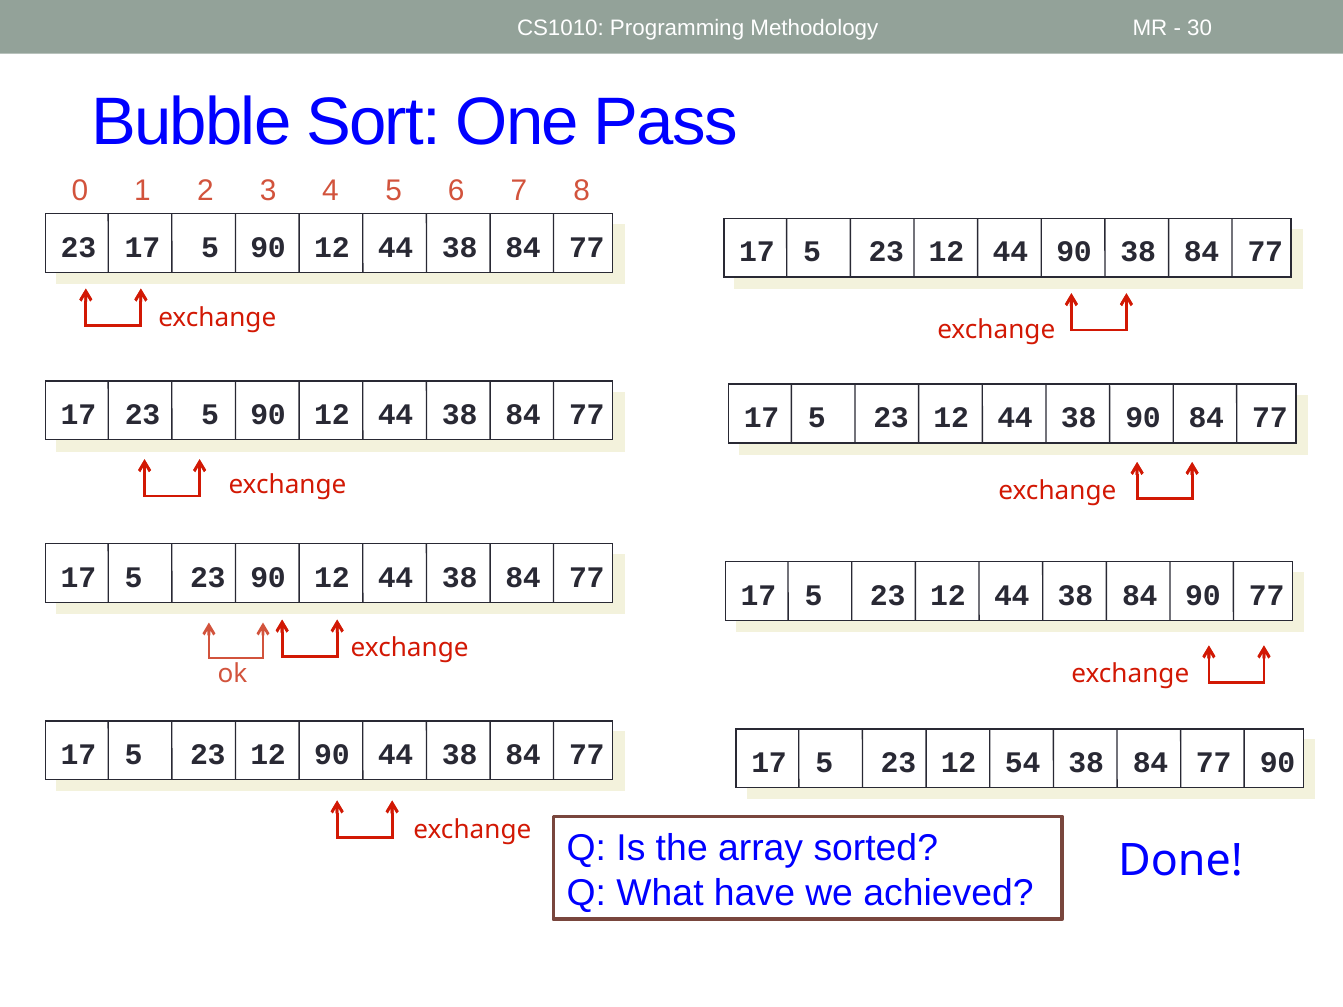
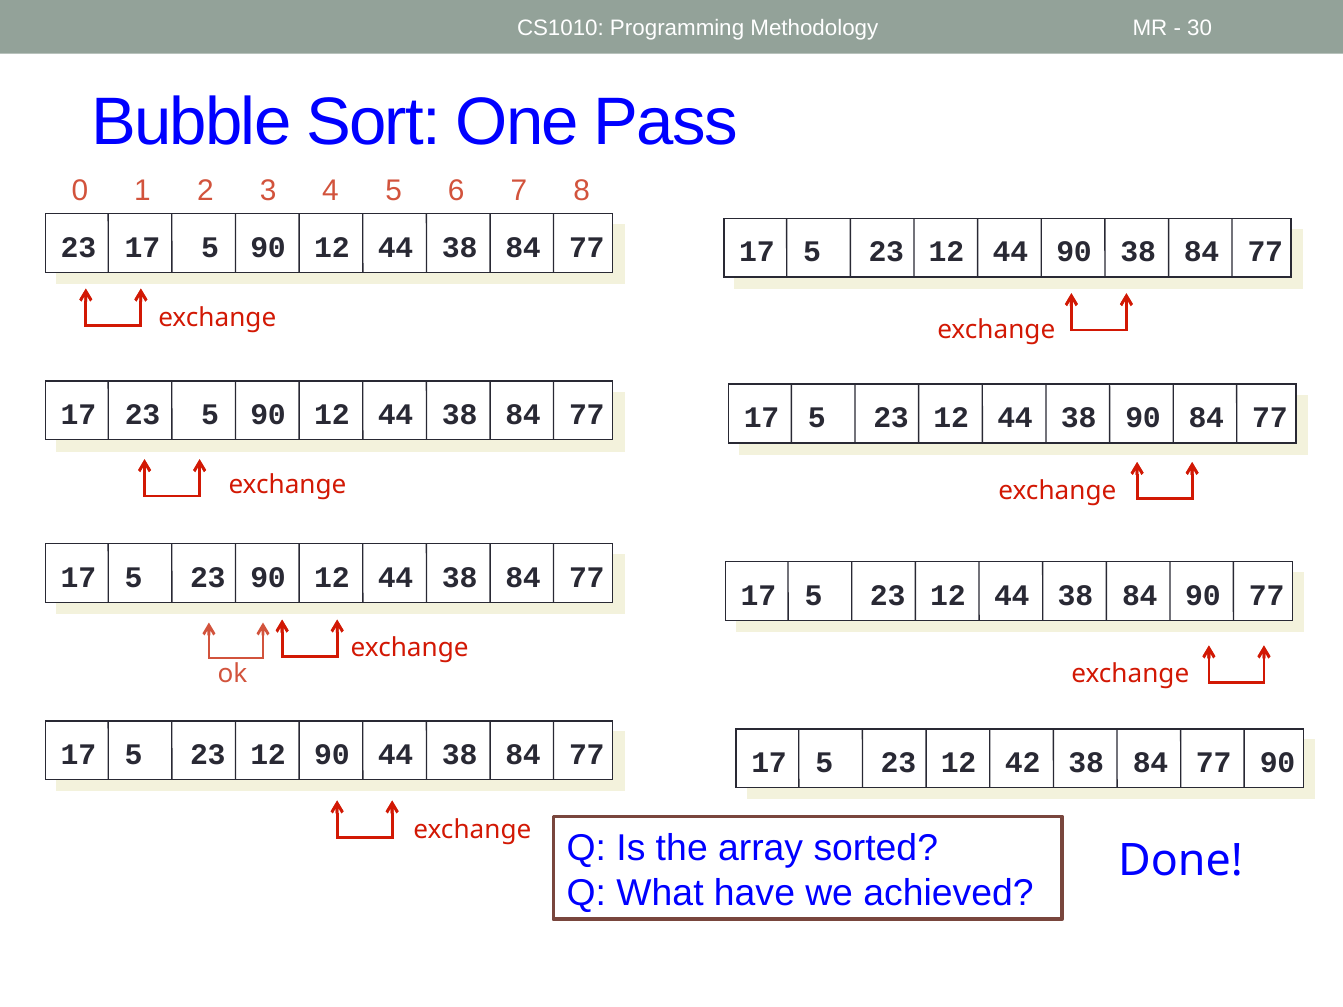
54: 54 -> 42 (1023, 763)
